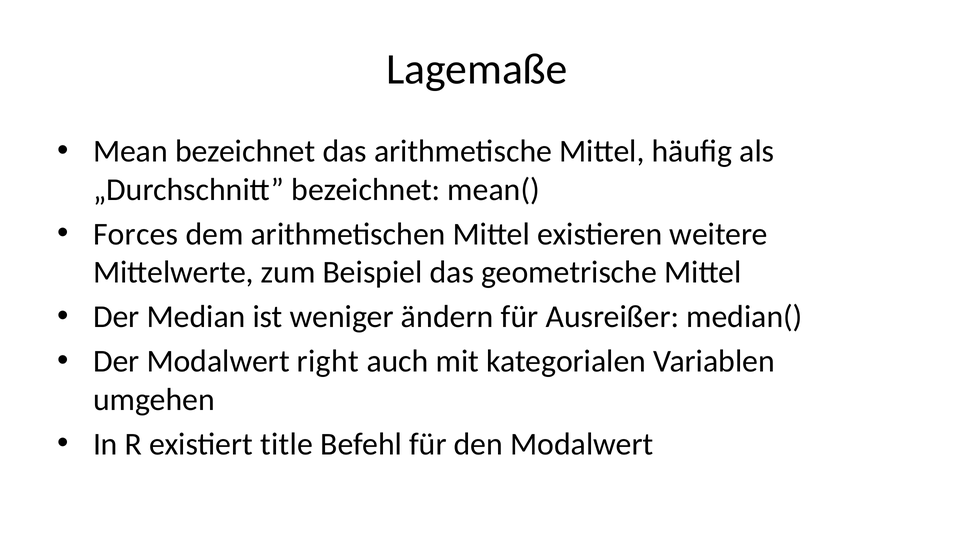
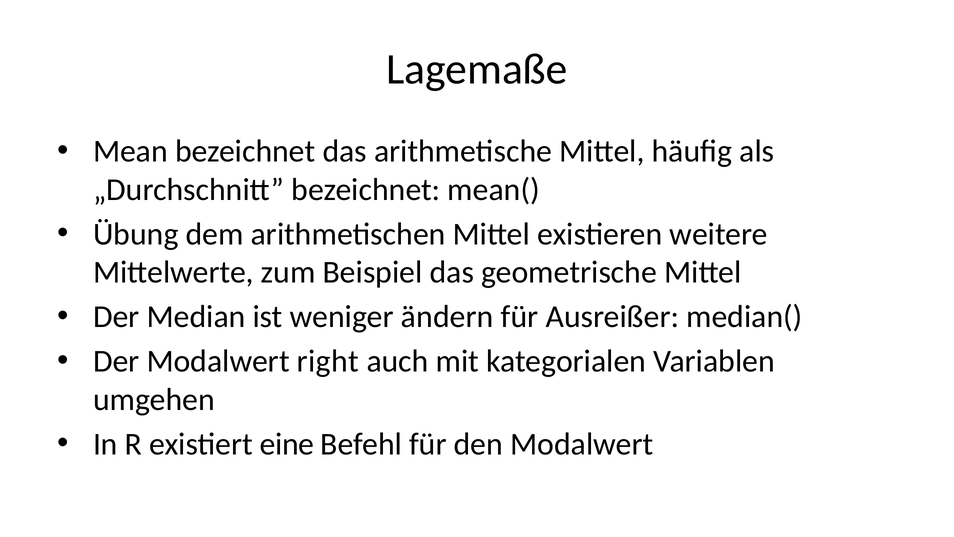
Forces: Forces -> Übung (136, 234)
title: title -> eine (287, 444)
